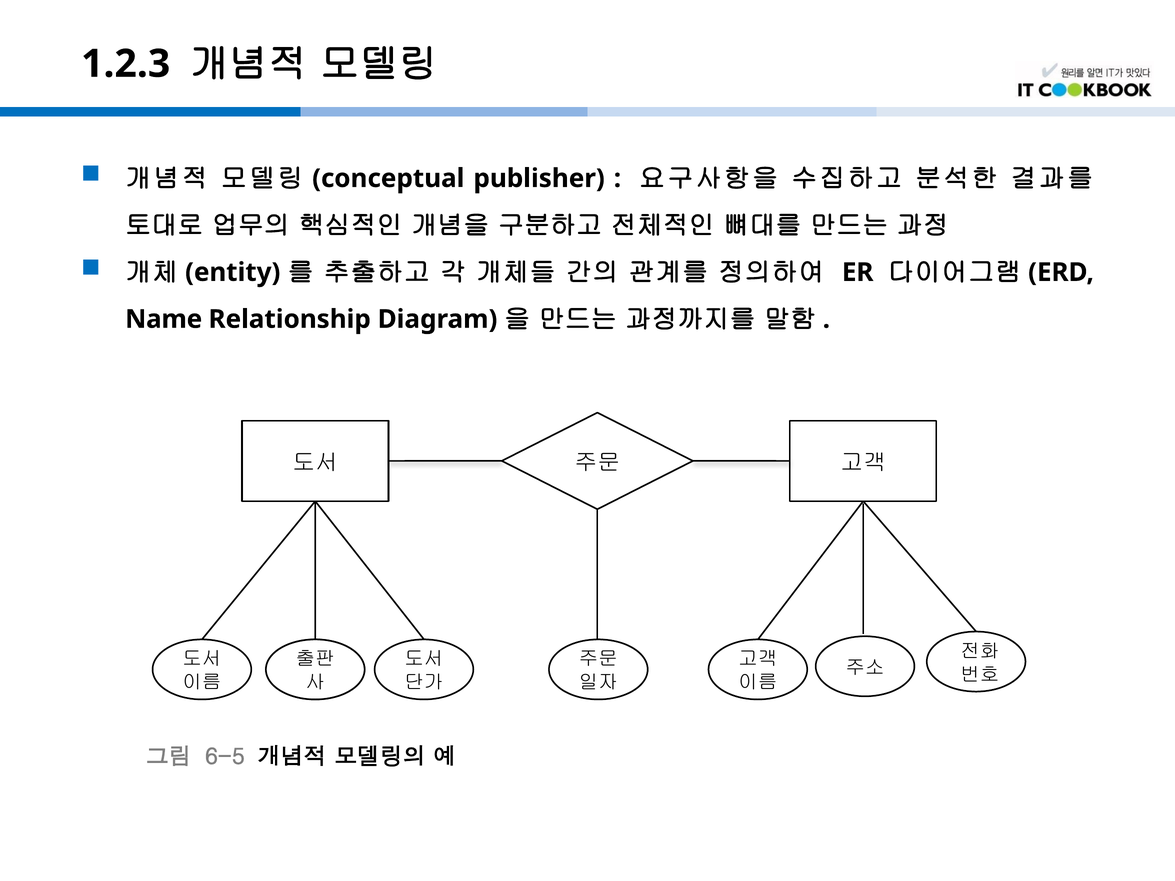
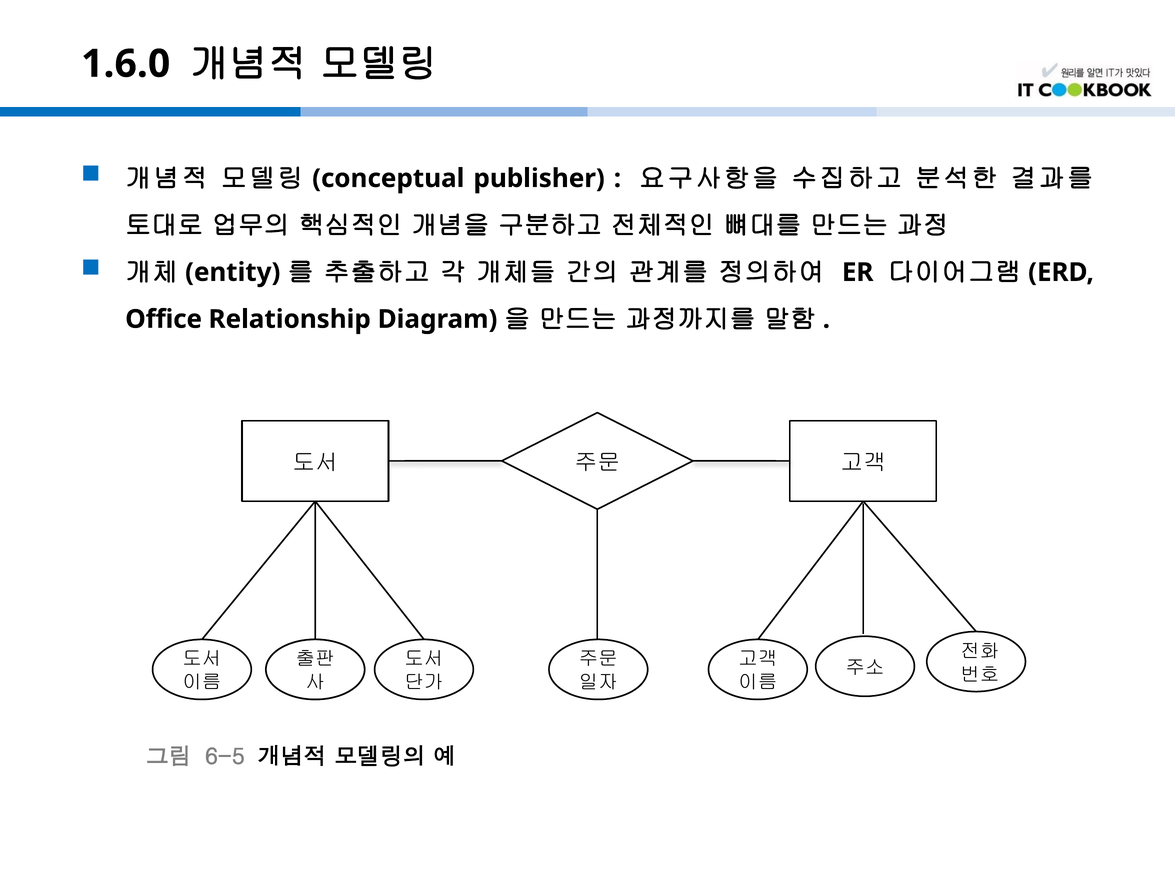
1.2.3: 1.2.3 -> 1.6.0 (126, 64)
Name: Name -> Office (164, 319)
